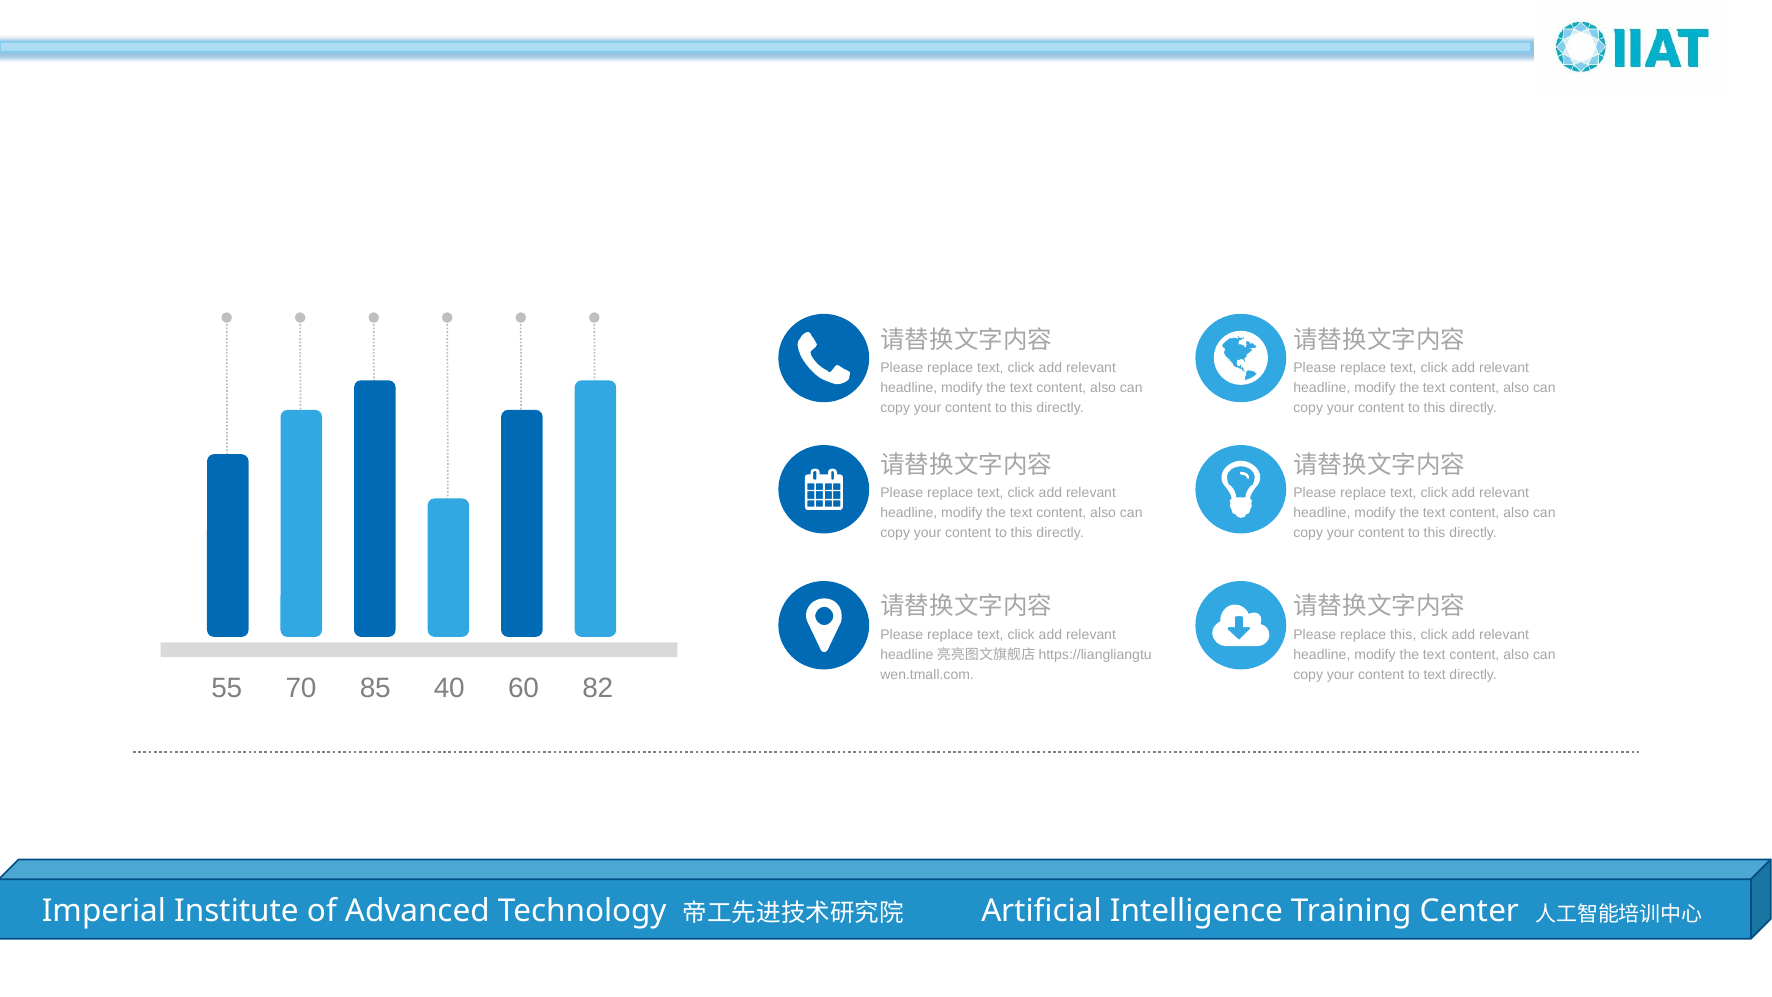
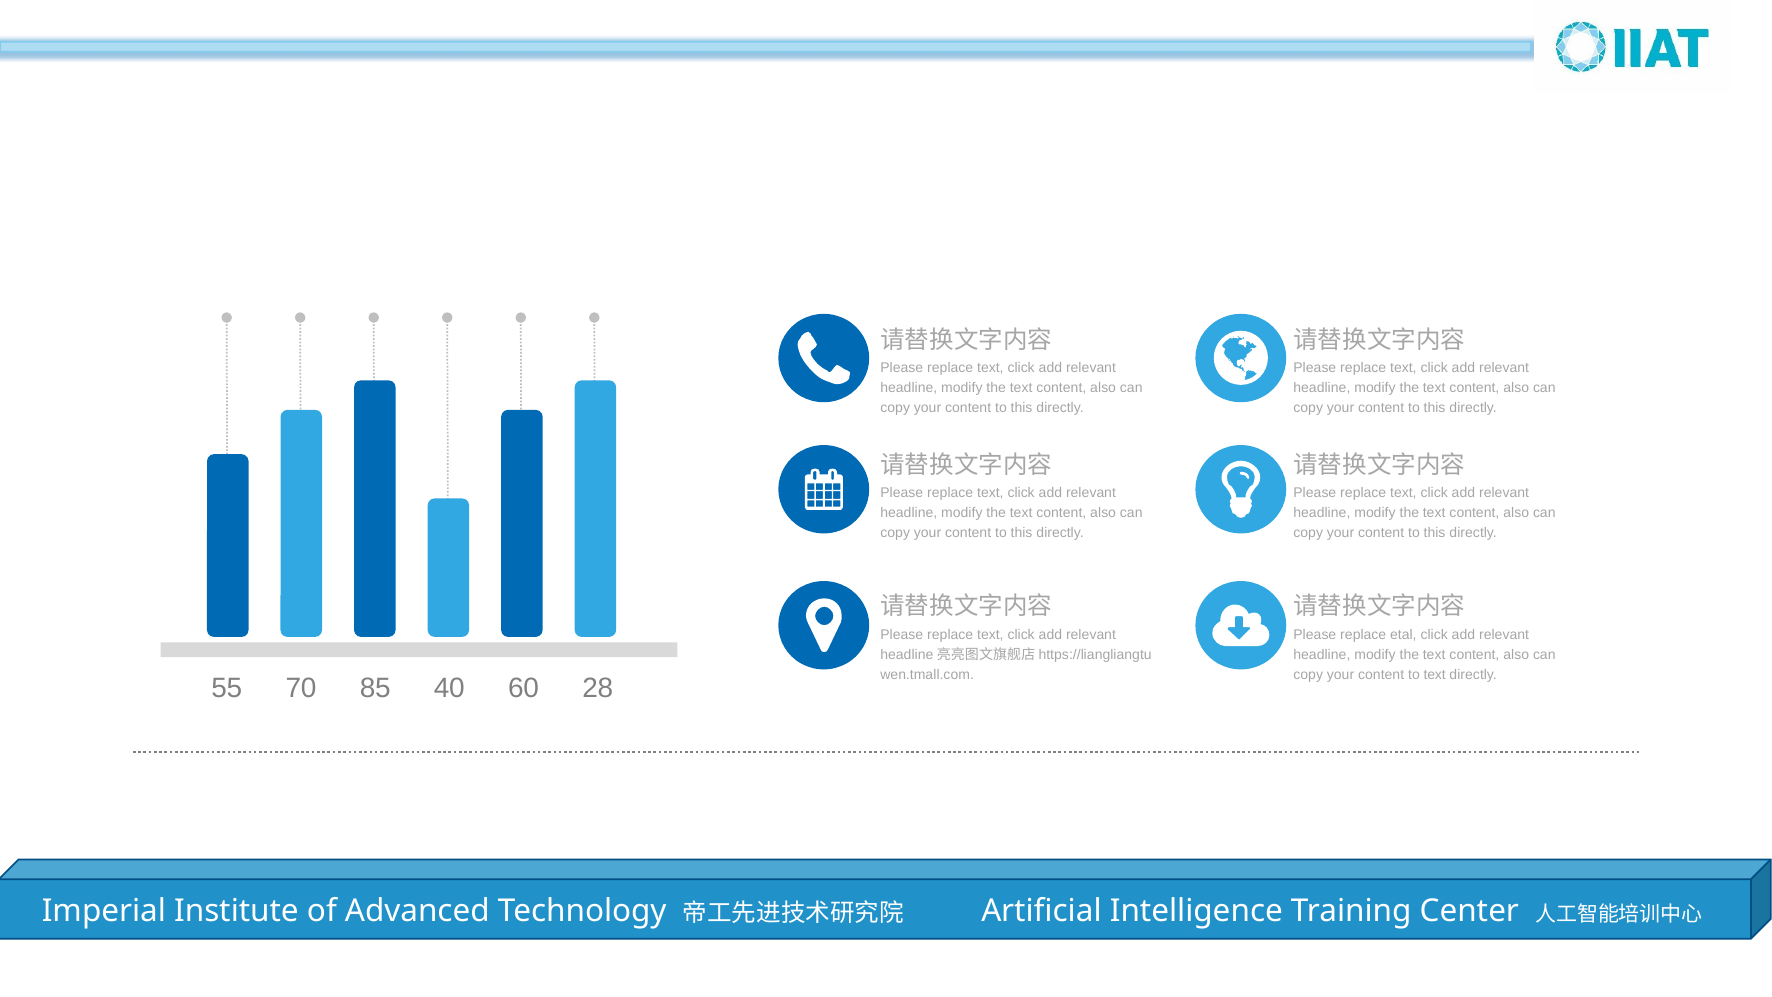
replace this: this -> etal (1403, 634)
82: 82 -> 28 (598, 688)
